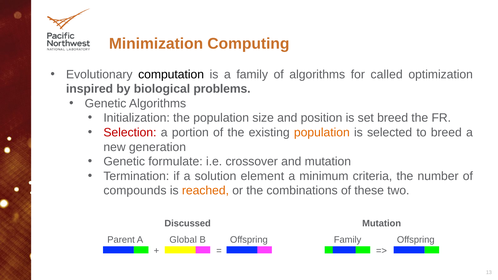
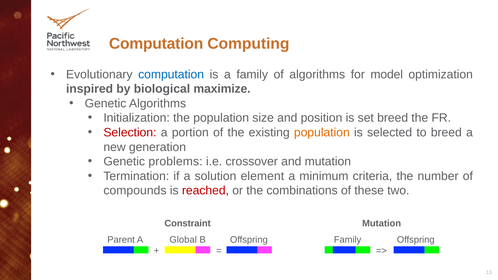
Minimization: Minimization -> Computation (156, 44)
computation colour: black -> blue (171, 74)
called: called -> model (387, 74)
problems: problems -> maximize (222, 89)
formulate: formulate -> problems (175, 162)
reached colour: orange -> red (205, 191)
Discussed: Discussed -> Constraint (188, 224)
